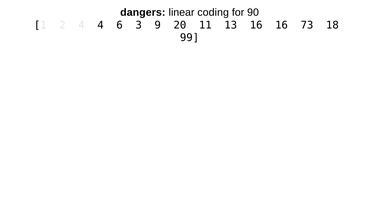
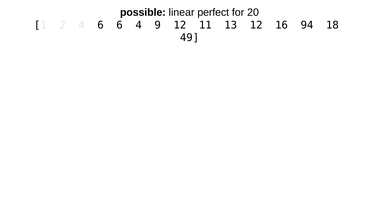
dangers: dangers -> possible (143, 12)
coding: coding -> perfect (213, 12)
90: 90 -> 20 (253, 12)
4 4: 4 -> 6 (101, 25)
6 3: 3 -> 4 (139, 25)
9 20: 20 -> 12 (180, 25)
13 16: 16 -> 12 (256, 25)
73: 73 -> 94 (307, 25)
99: 99 -> 49 (190, 38)
